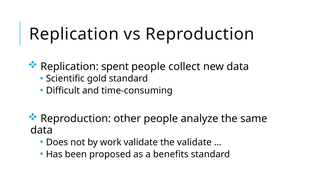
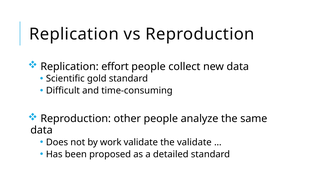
spent: spent -> effort (115, 67)
benefits: benefits -> detailed (171, 155)
